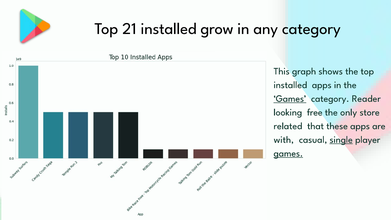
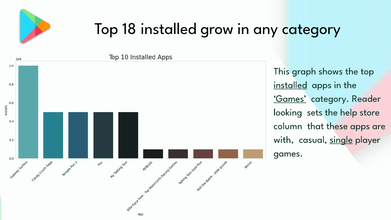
21: 21 -> 18 (129, 29)
installed underline: none -> present (290, 85)
free: free -> sets (315, 112)
only: only -> help (349, 112)
related: related -> column (288, 126)
games underline: present -> none (288, 153)
